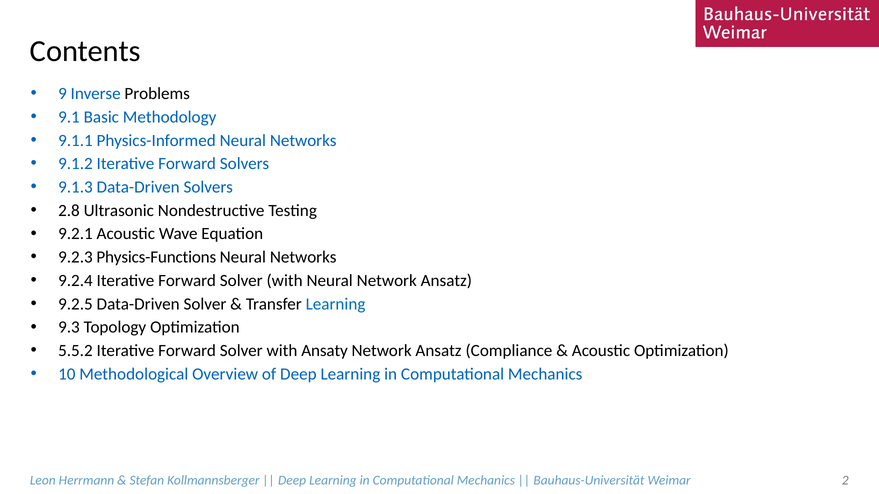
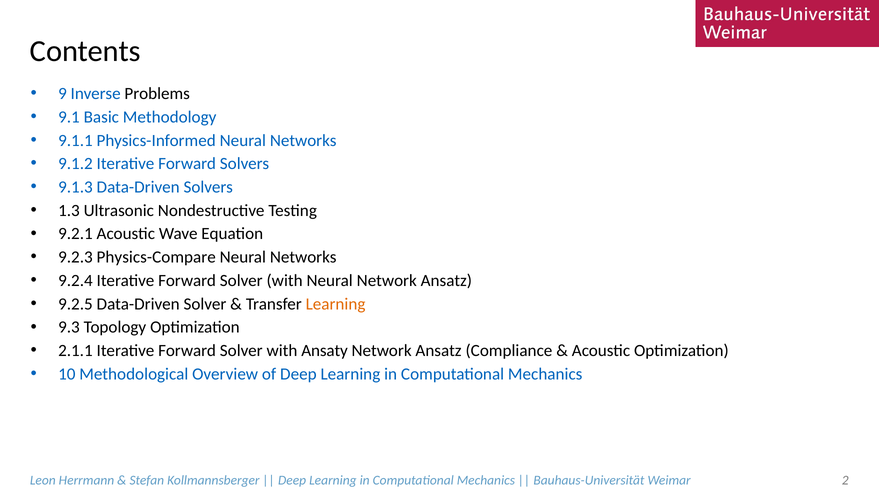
2.8: 2.8 -> 1.3 (69, 211)
Physics-Functions: Physics-Functions -> Physics-Compare (156, 257)
Learning colour: blue -> orange (336, 304)
5.5.2: 5.5.2 -> 2.1.1 (75, 351)
